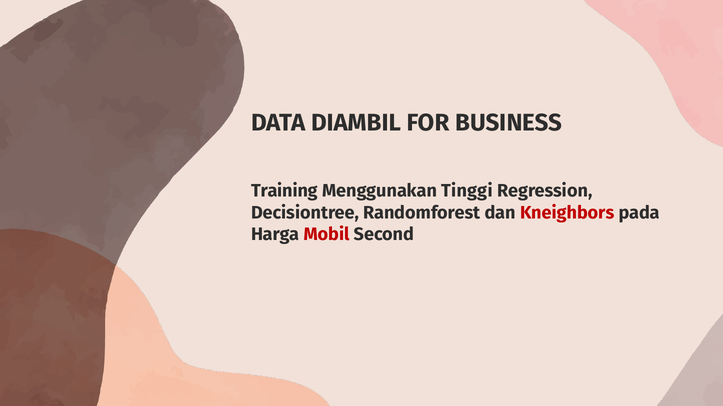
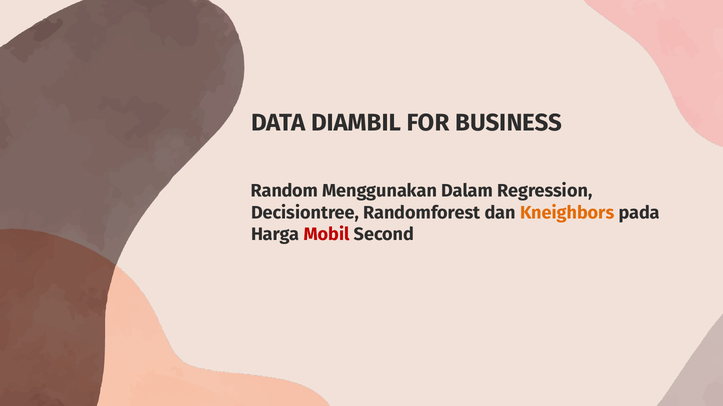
Training: Training -> Random (284, 191)
Tinggi: Tinggi -> Dalam (467, 191)
Kneighbors colour: red -> orange (567, 213)
